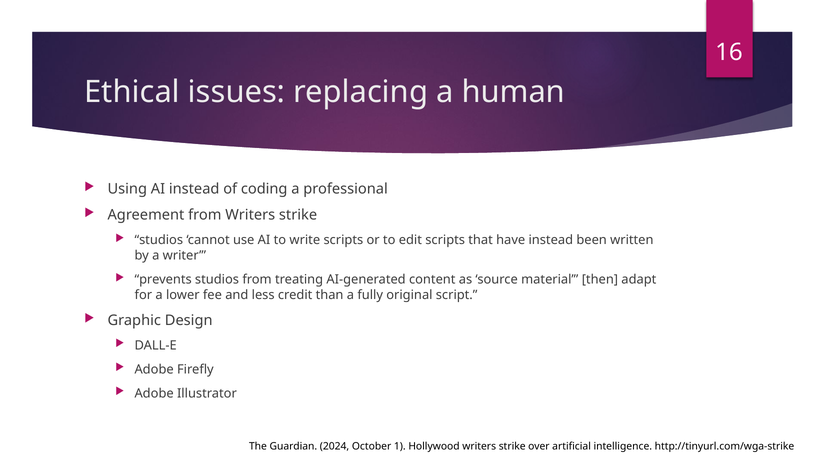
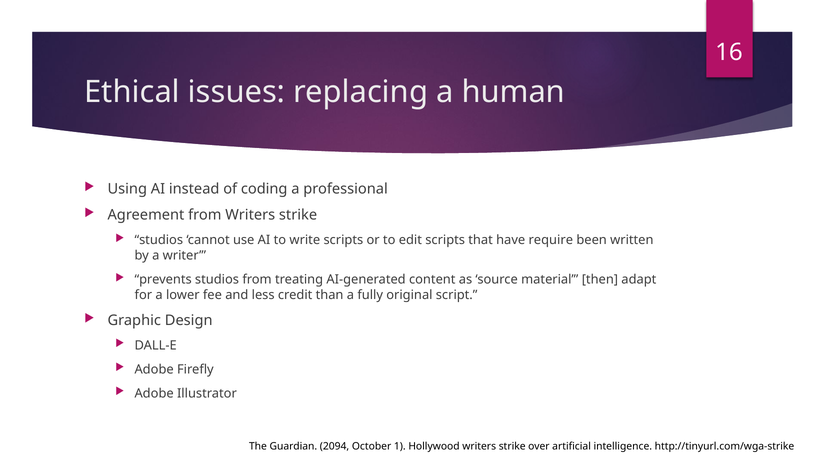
have instead: instead -> require (551, 240)
2024: 2024 -> 2094 (335, 447)
